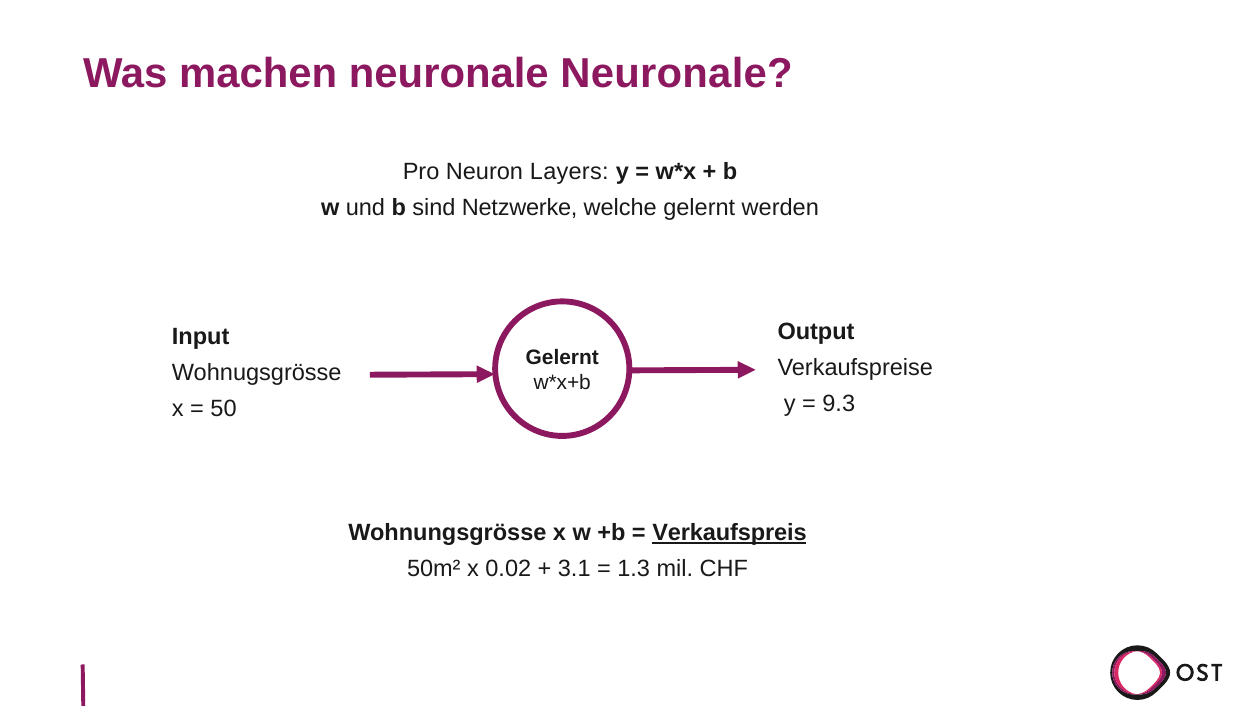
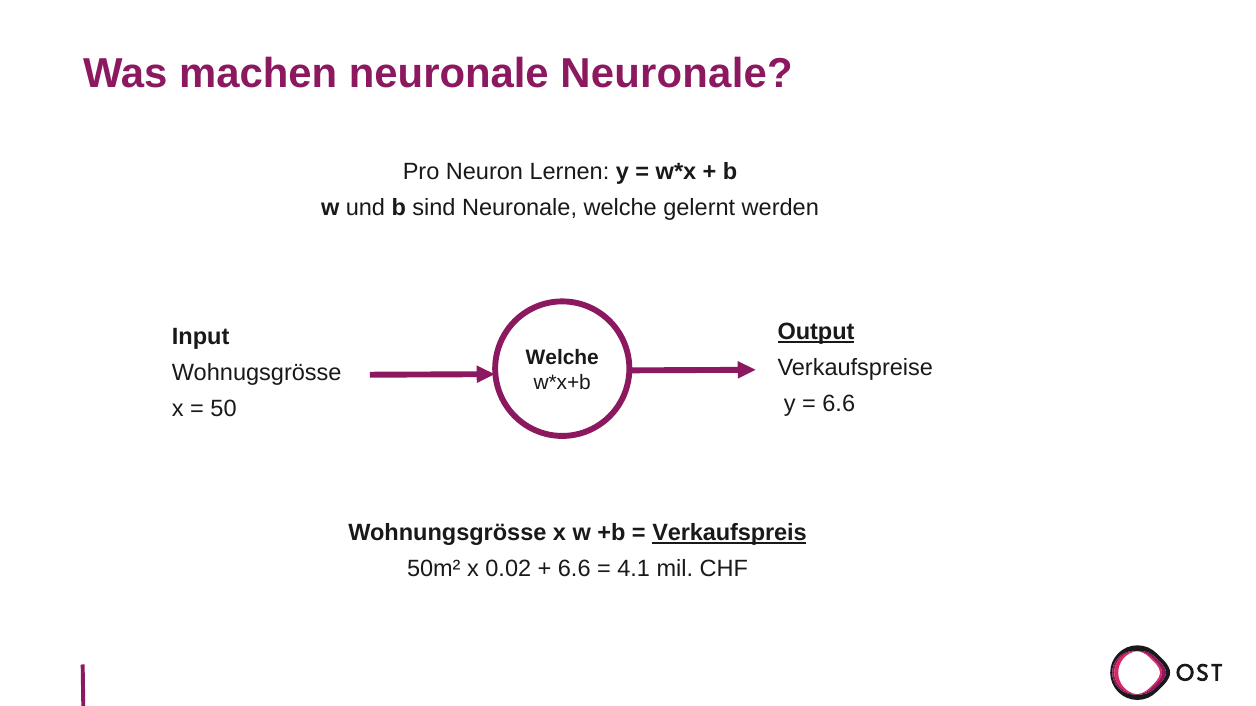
Layers: Layers -> Lernen (569, 172)
sind Netzwerke: Netzwerke -> Neuronale (520, 208)
Output underline: none -> present (816, 332)
Gelernt: Gelernt -> Welche (562, 358)
9.3: 9.3 -> 6.6 (839, 404)
3.1: 3.1 -> 6.6 (574, 569)
1.3: 1.3 -> 4.1 (634, 569)
